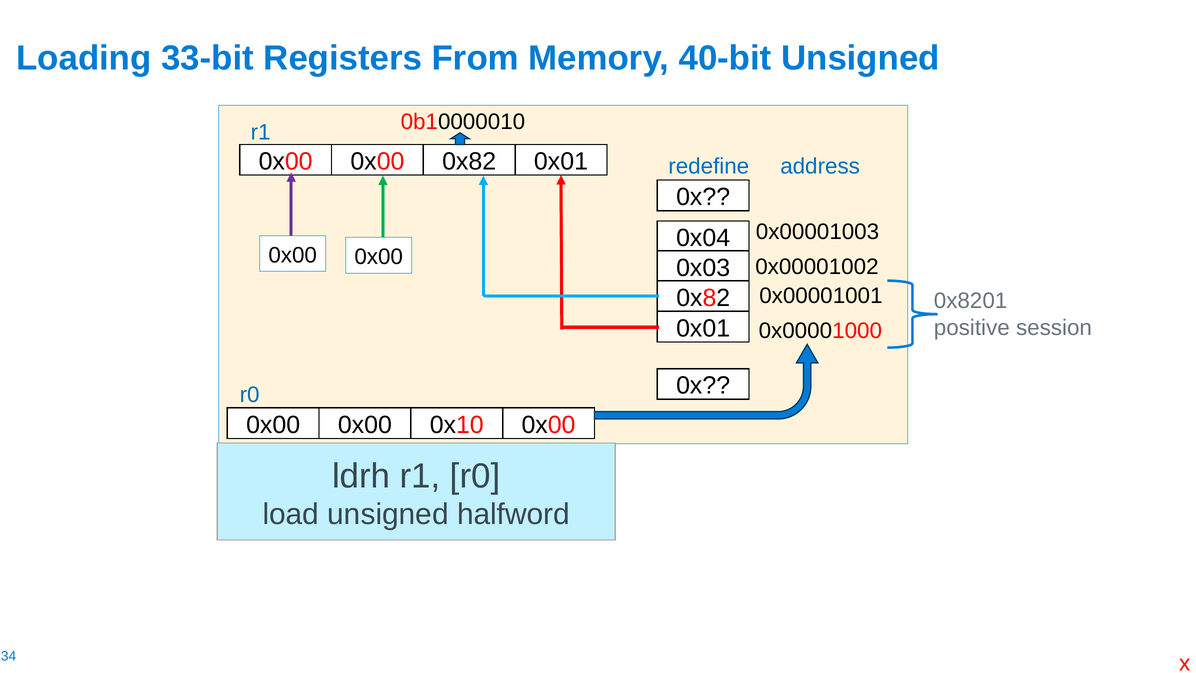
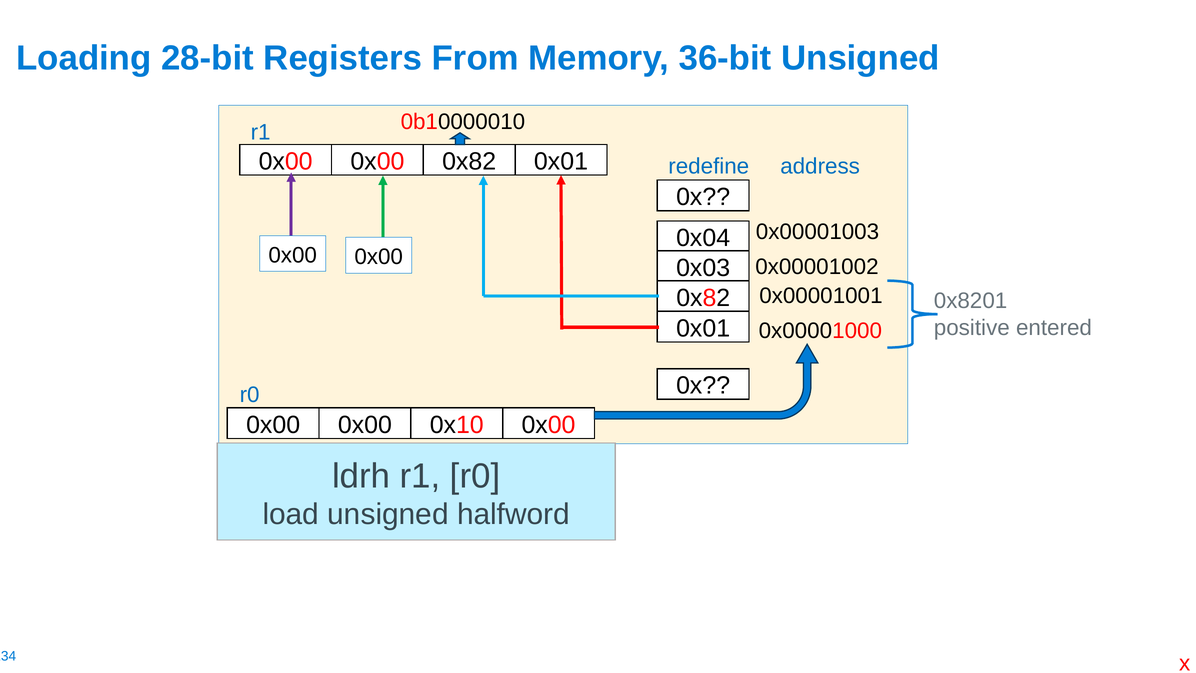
33-bit: 33-bit -> 28-bit (207, 58)
40-bit: 40-bit -> 36-bit (725, 58)
session: session -> entered (1054, 328)
